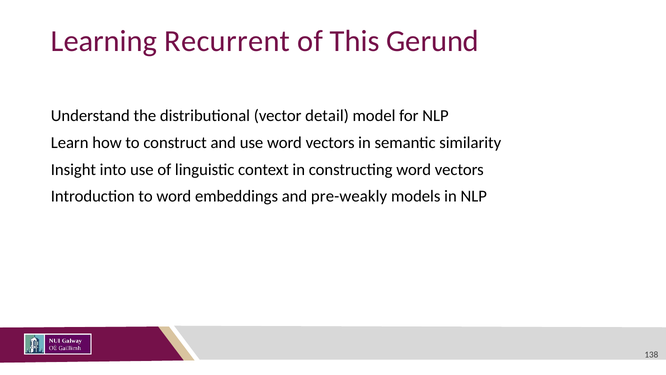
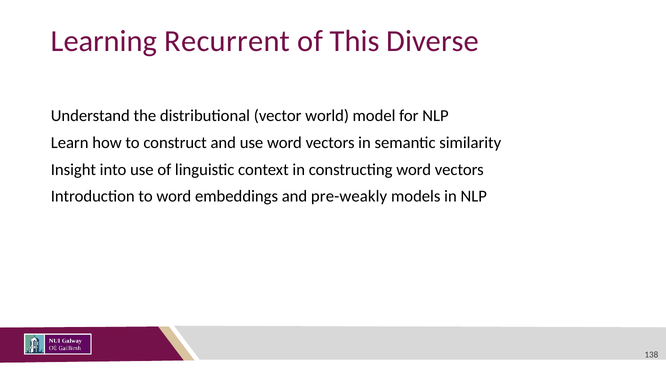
Gerund: Gerund -> Diverse (433, 41)
detail: detail -> world (327, 115)
